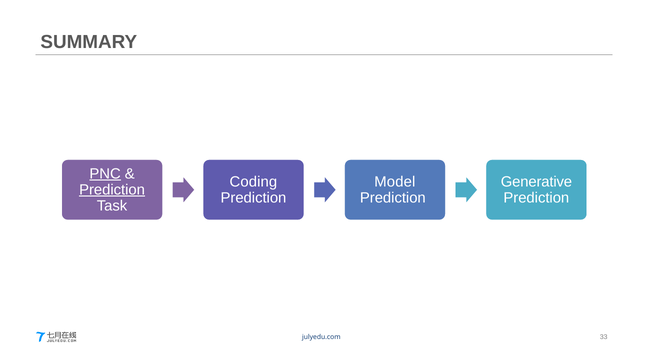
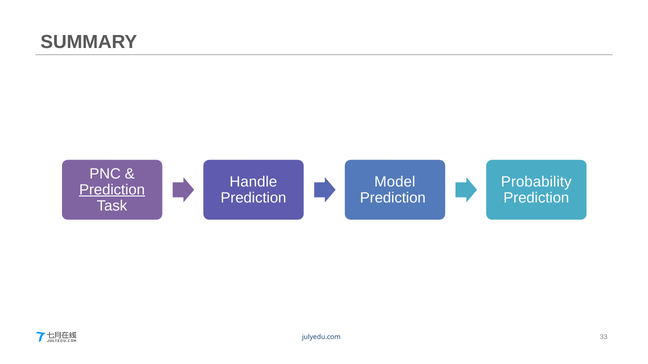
PNC underline: present -> none (105, 174)
Coding: Coding -> Handle (253, 182)
Generative: Generative -> Probability (536, 182)
